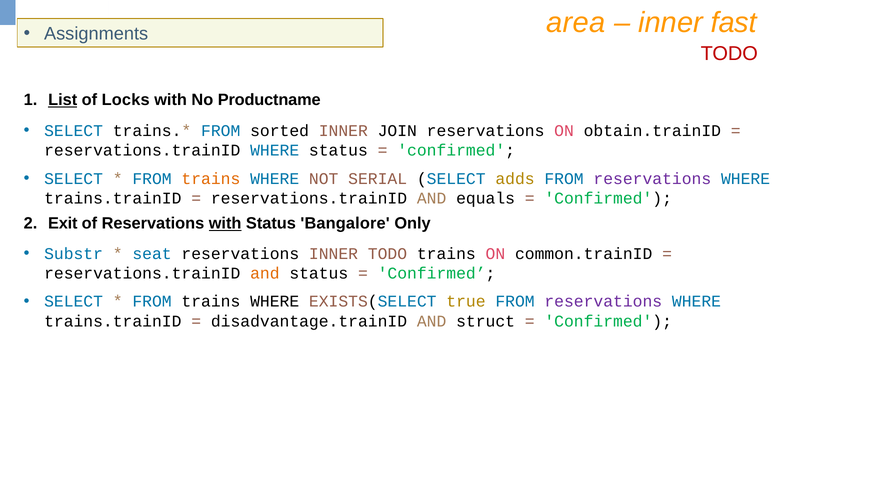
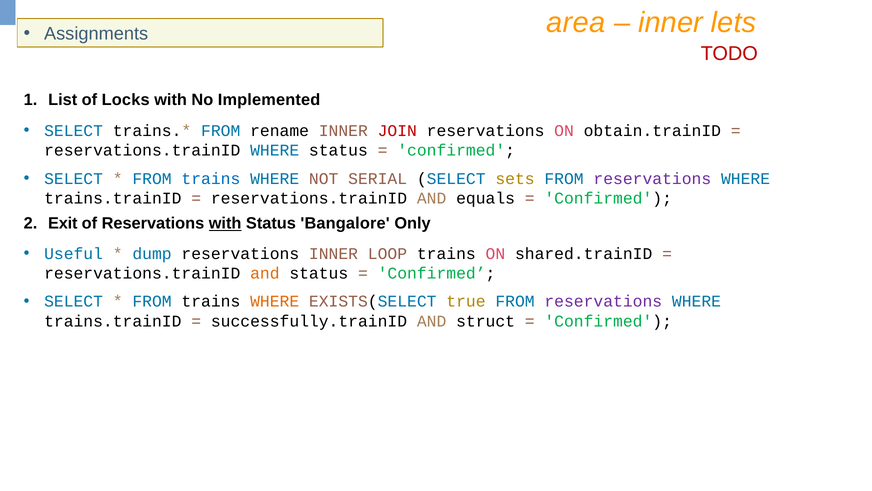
fast: fast -> lets (734, 23)
List underline: present -> none (63, 100)
Productname: Productname -> Implemented (269, 100)
sorted: sorted -> rename (280, 131)
JOIN colour: black -> red (397, 131)
trains colour: orange -> blue (211, 179)
adds: adds -> sets (515, 179)
Substr: Substr -> Useful (74, 253)
seat: seat -> dump (152, 253)
INNER TODO: TODO -> LOOP (387, 253)
common.trainID: common.trainID -> shared.trainID (584, 253)
WHERE colour: black -> orange (275, 301)
disadvantage.trainID: disadvantage.trainID -> successfully.trainID (309, 321)
